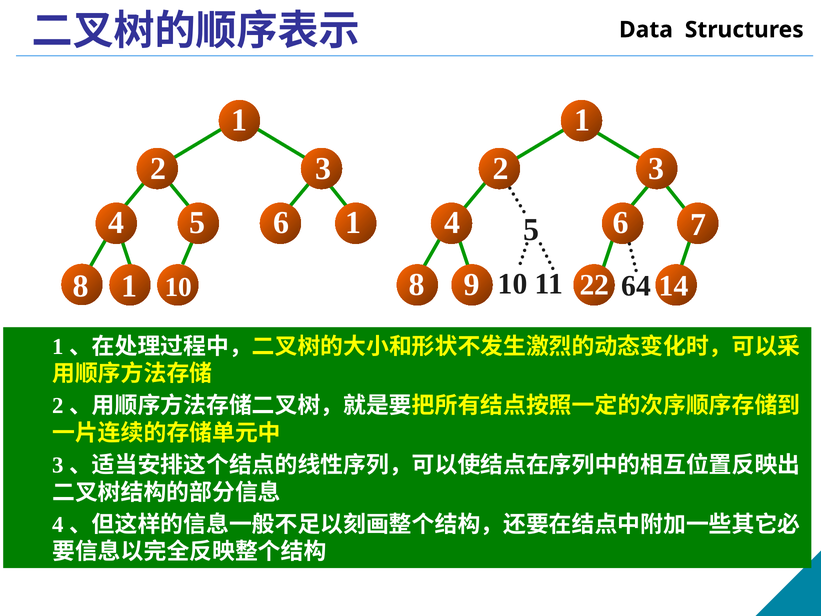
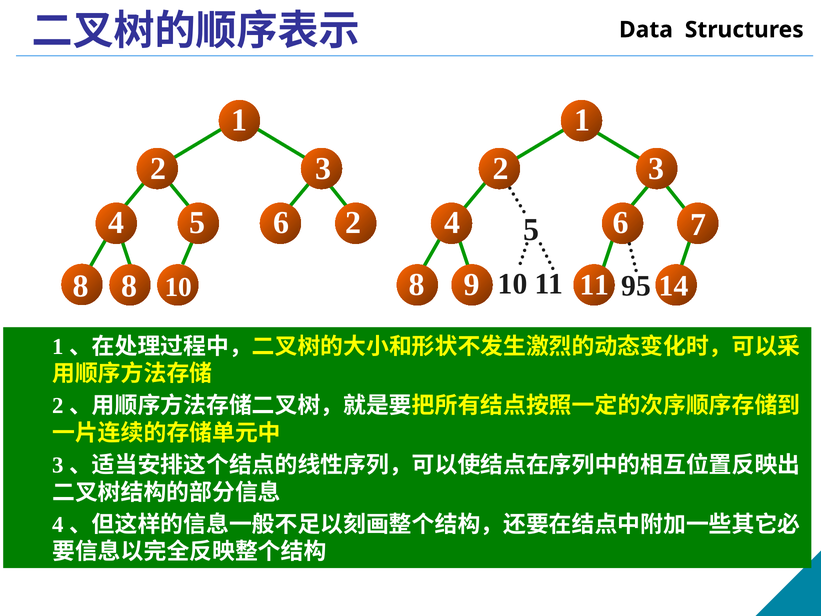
6 1: 1 -> 2 (353, 223)
9 22: 22 -> 11 (594, 285)
64: 64 -> 95 (636, 286)
8 1: 1 -> 8 (129, 286)
